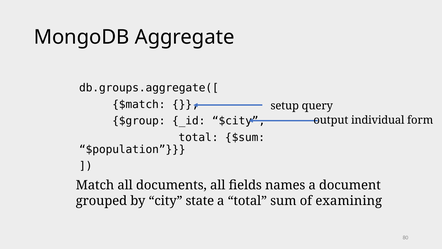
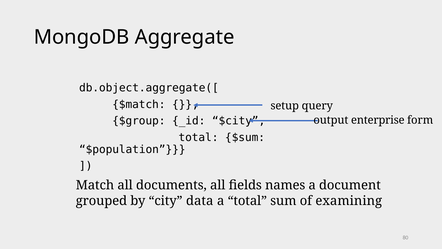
db.groups.aggregate([: db.groups.aggregate([ -> db.object.aggregate([ (149, 88)
individual: individual -> enterprise (378, 120)
state: state -> data (200, 201)
